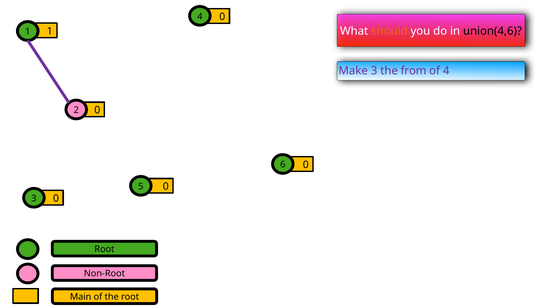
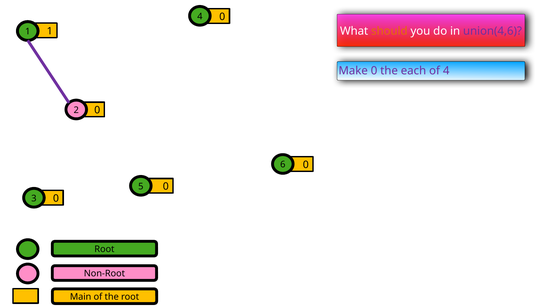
union(4,6 colour: black -> purple (492, 31)
Make 3: 3 -> 0 (374, 71)
from: from -> each (413, 71)
